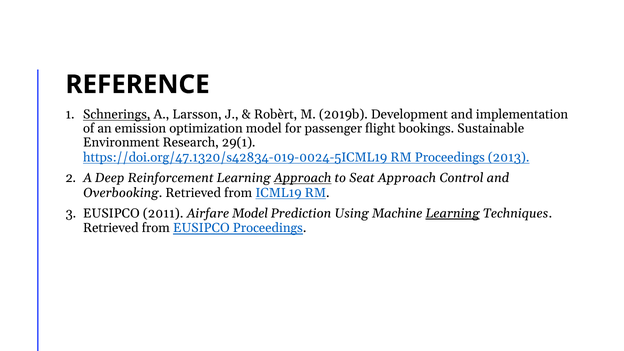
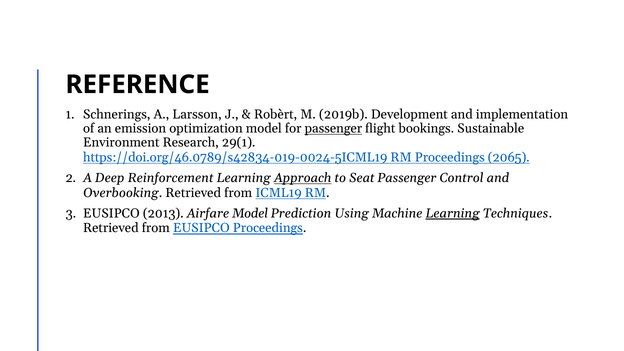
Schnerings underline: present -> none (117, 115)
passenger underline: none -> present (333, 129)
https://doi.org/47.1320/s42834-019-0024-5ICML19: https://doi.org/47.1320/s42834-019-0024-5ICML19 -> https://doi.org/46.0789/s42834-019-0024-5ICML19 (235, 157)
2013: 2013 -> 2065 (509, 157)
Seat Approach: Approach -> Passenger (407, 178)
2011: 2011 -> 2013 (163, 213)
